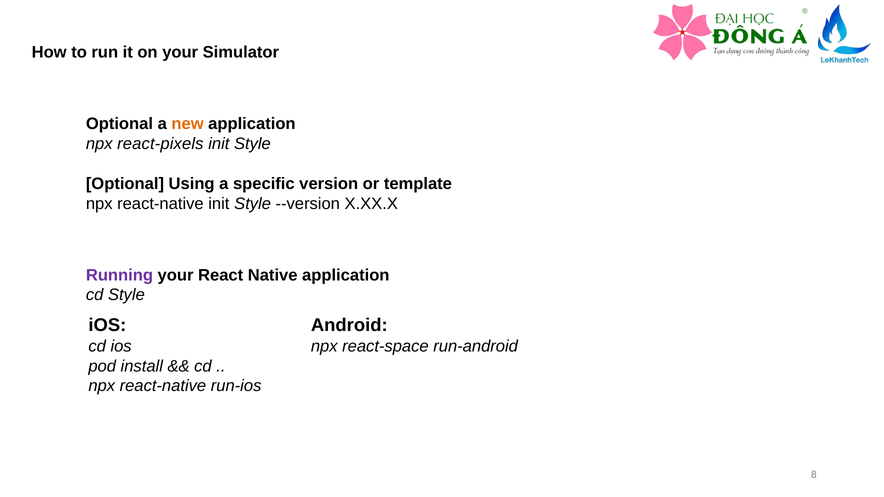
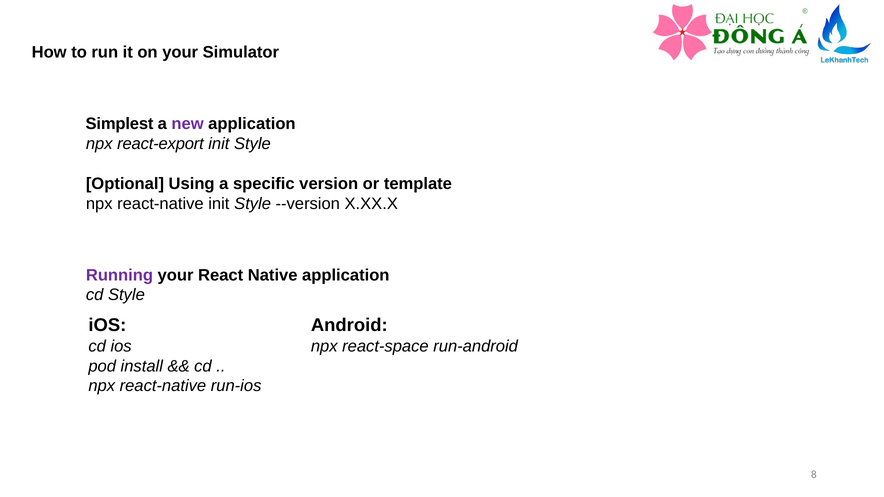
Optional: Optional -> Simplest (120, 124)
new colour: orange -> purple (188, 124)
react-pixels: react-pixels -> react-export (160, 144)
